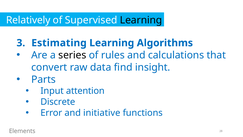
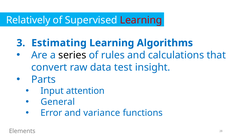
Learning colour: black -> red (141, 20)
find: find -> test (123, 67)
Discrete: Discrete -> General (58, 102)
initiative: initiative -> variance (102, 113)
